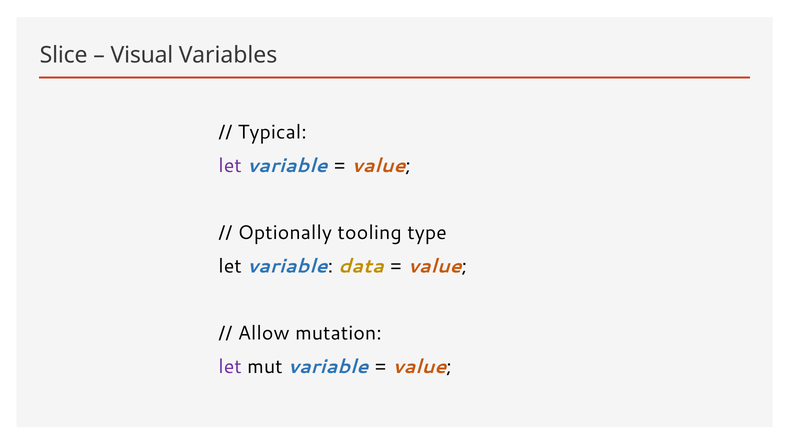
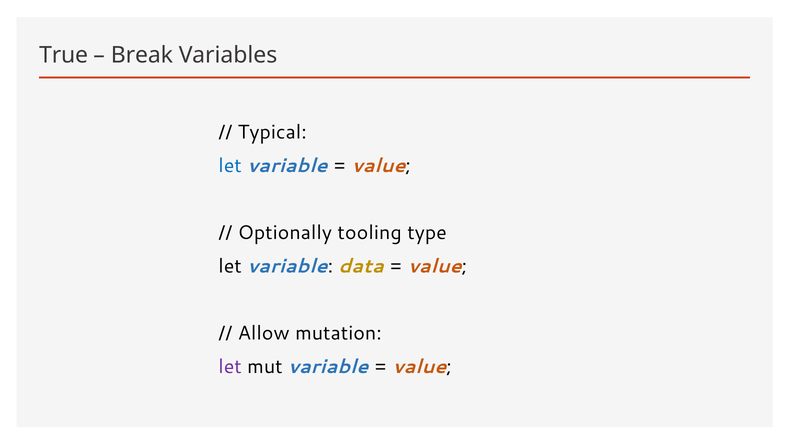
Slice: Slice -> True (64, 55)
Visual: Visual -> Break (142, 55)
let colour: purple -> blue (230, 166)
